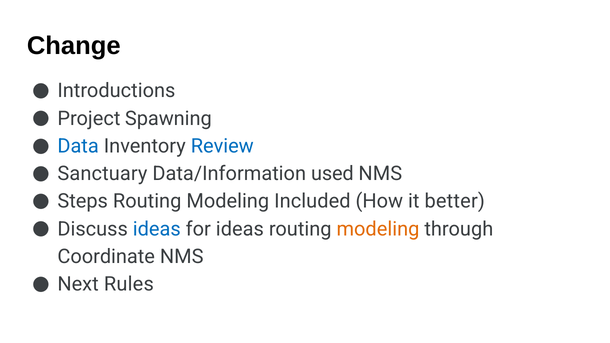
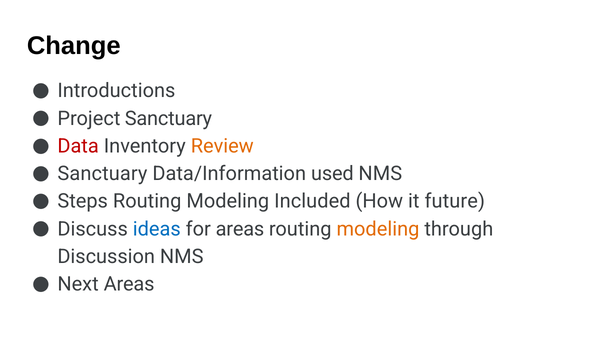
Project Spawning: Spawning -> Sanctuary (168, 119)
Data colour: blue -> red (78, 146)
Review colour: blue -> orange (222, 146)
better: better -> future (455, 201)
for ideas: ideas -> areas (240, 229)
Coordinate: Coordinate -> Discussion (106, 257)
Next Rules: Rules -> Areas (129, 284)
